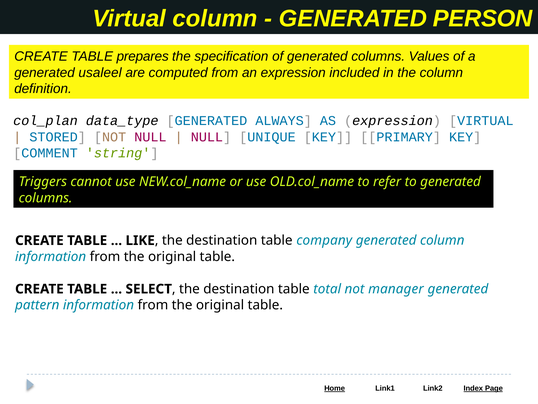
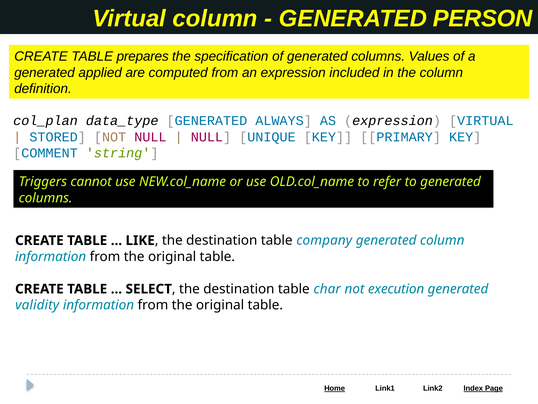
usaleel: usaleel -> applied (100, 73)
total: total -> char (327, 289)
manager: manager -> execution (396, 289)
pattern: pattern -> validity (37, 305)
